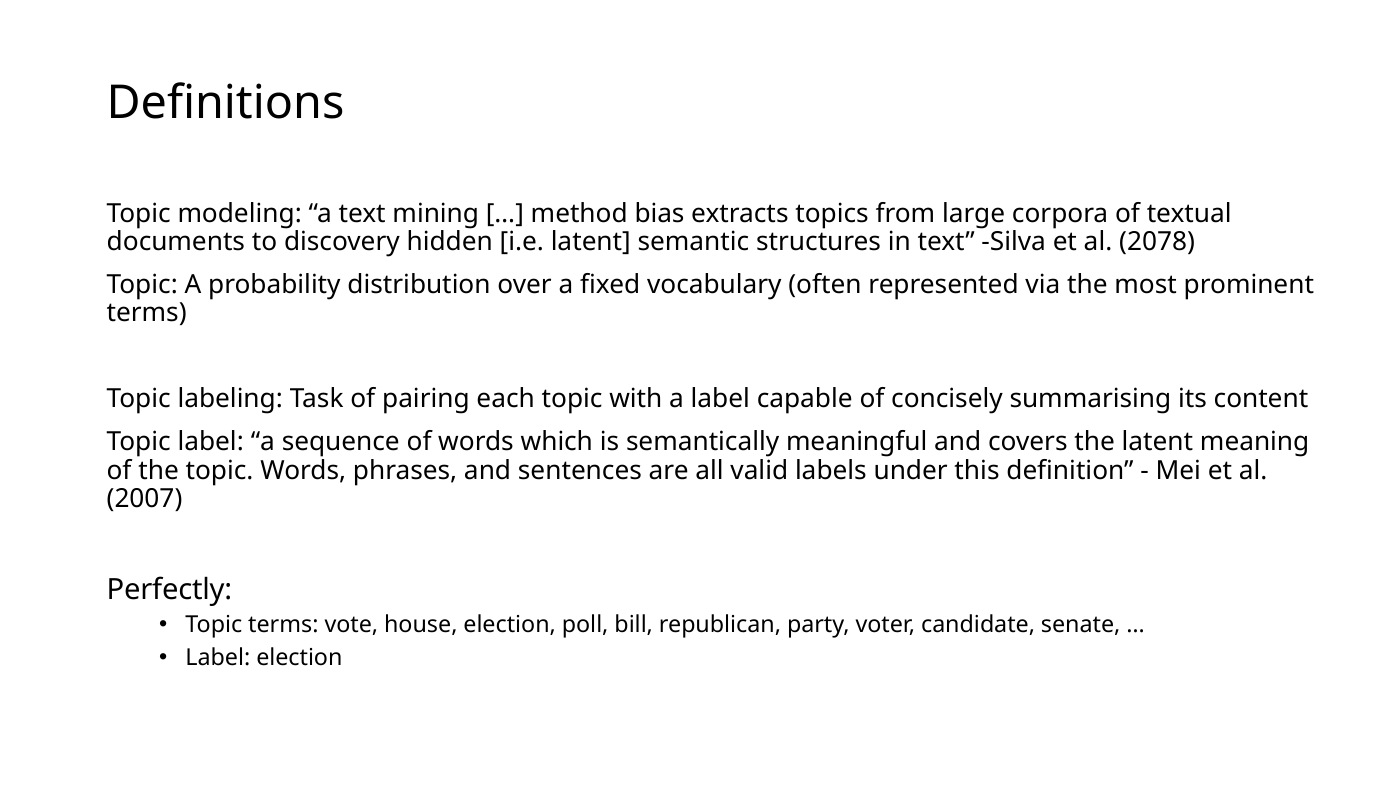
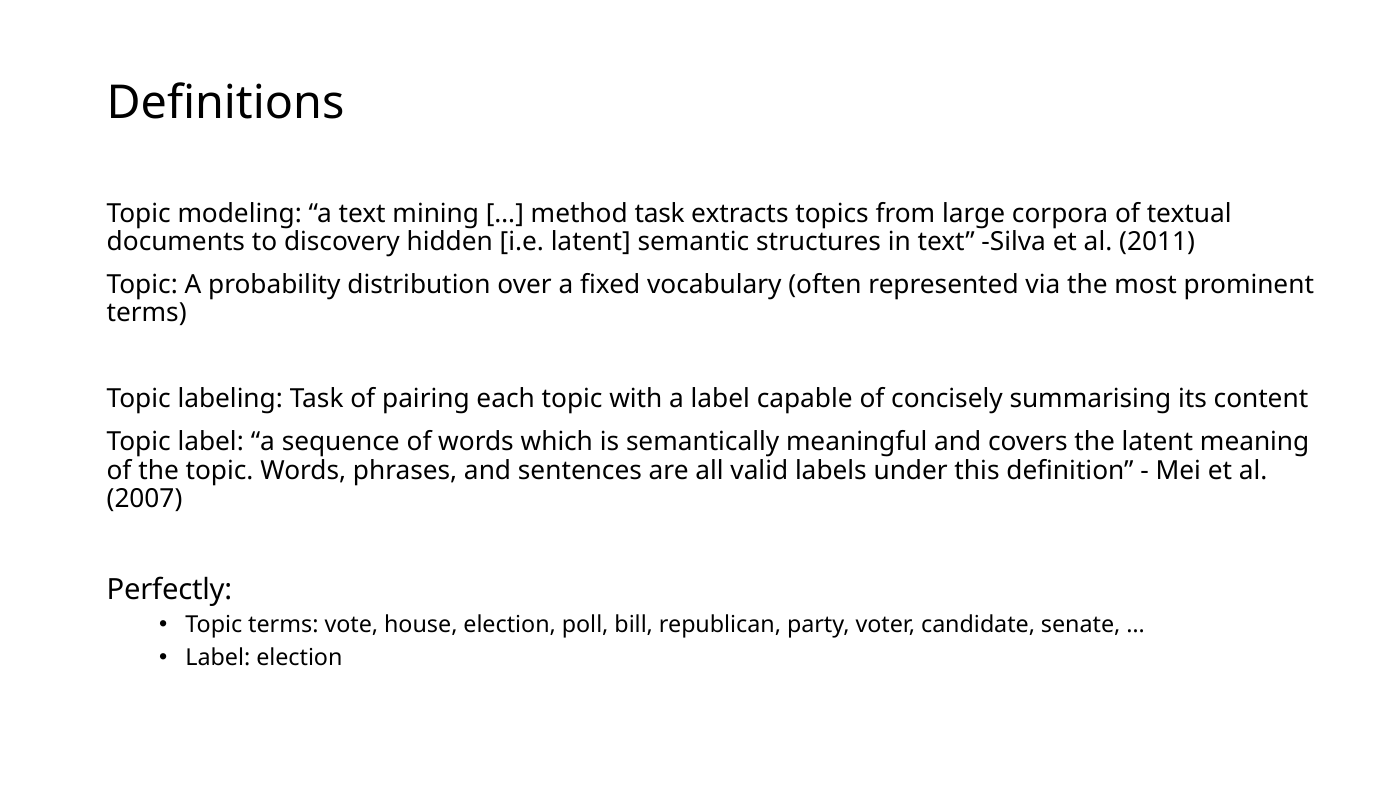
method bias: bias -> task (660, 213)
2078: 2078 -> 2011 (1157, 242)
